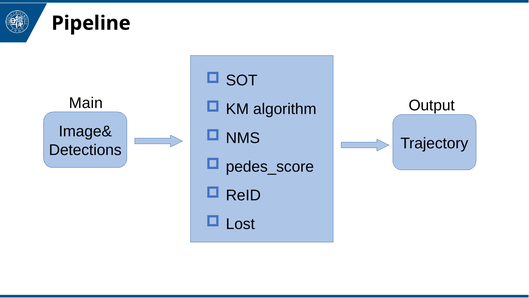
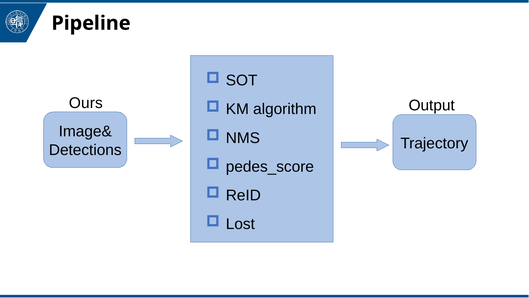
Main: Main -> Ours (86, 103)
